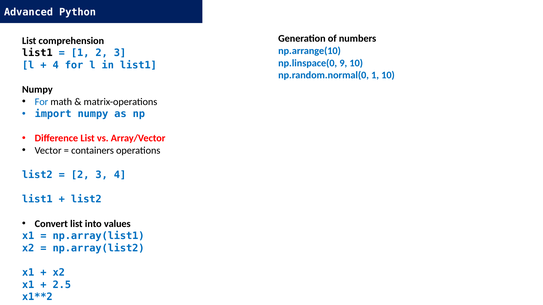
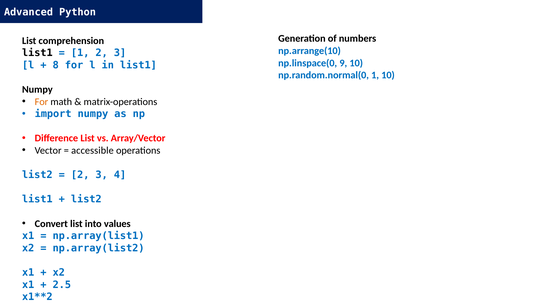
4: 4 -> 8 (56, 65)
For colour: blue -> orange (41, 102)
containers: containers -> accessible (92, 151)
